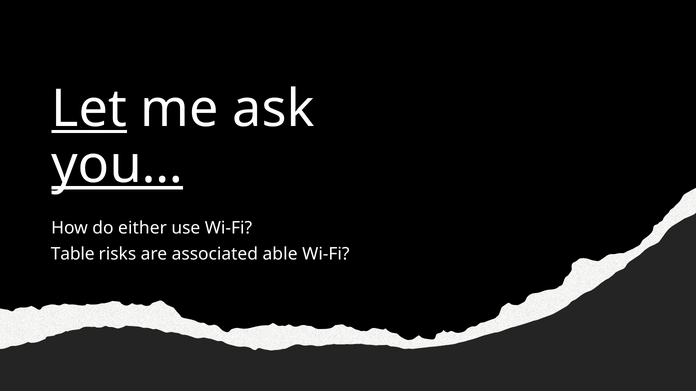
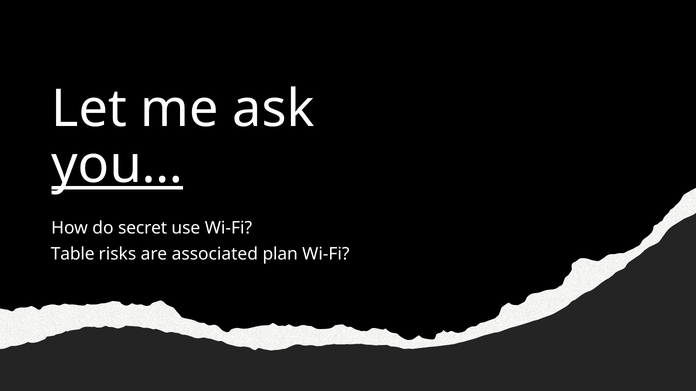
Let underline: present -> none (89, 109)
either: either -> secret (143, 229)
able: able -> plan (280, 255)
